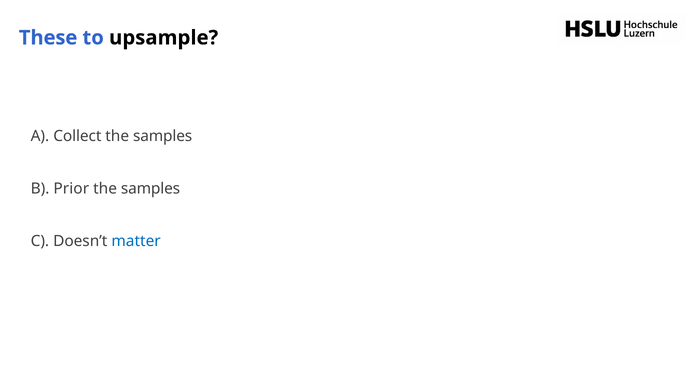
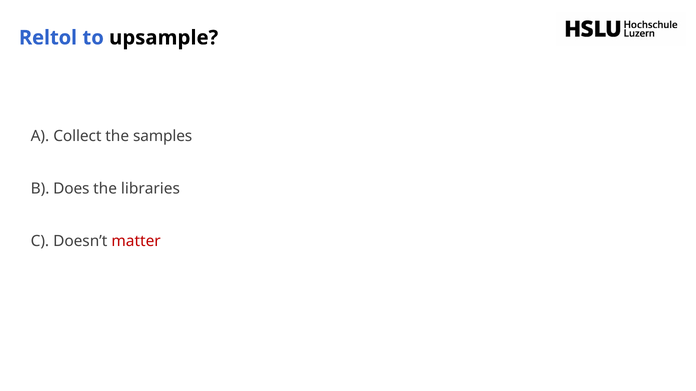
These: These -> Reltol (48, 38)
Prior: Prior -> Does (71, 189)
samples: samples -> libraries (150, 189)
matter colour: blue -> red (136, 242)
